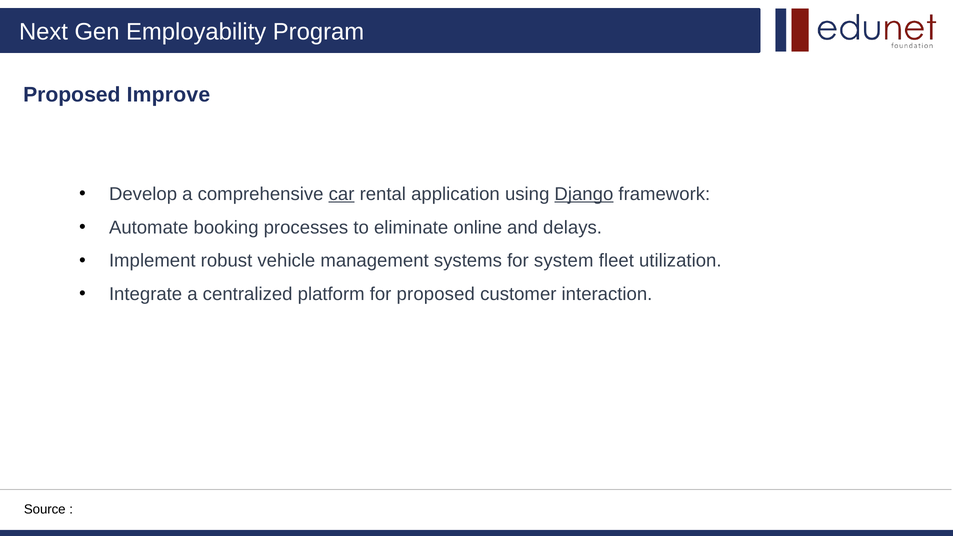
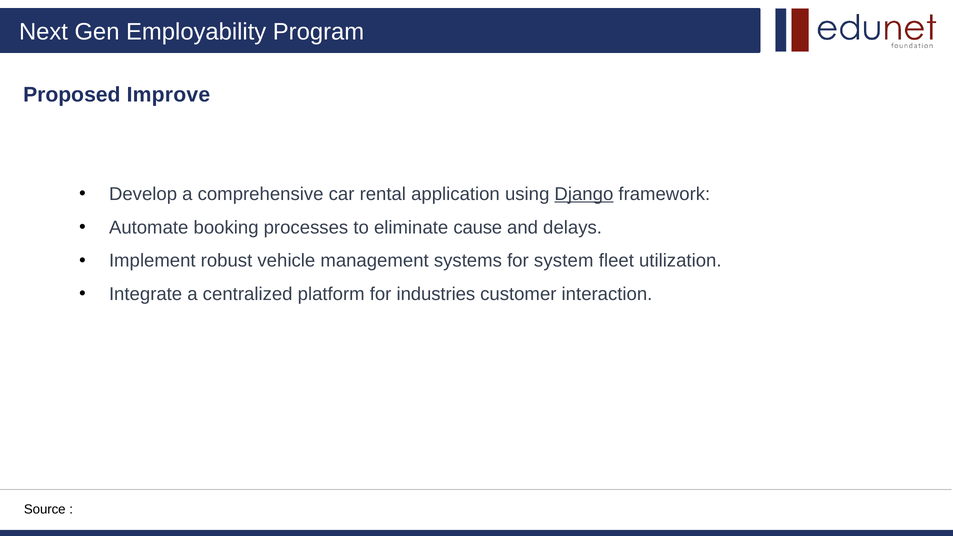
car underline: present -> none (342, 194)
online: online -> cause (478, 228)
for proposed: proposed -> industries (436, 294)
